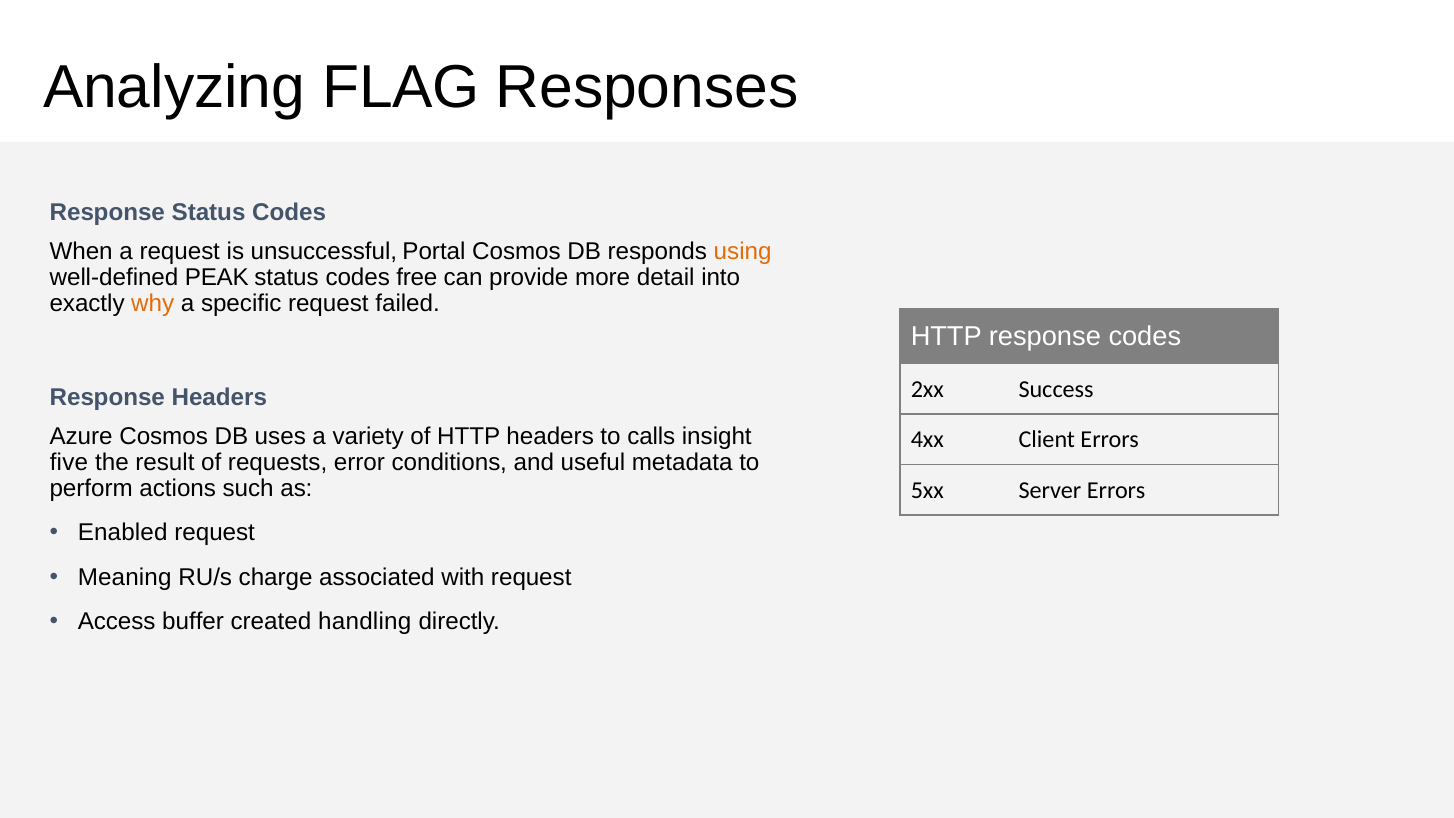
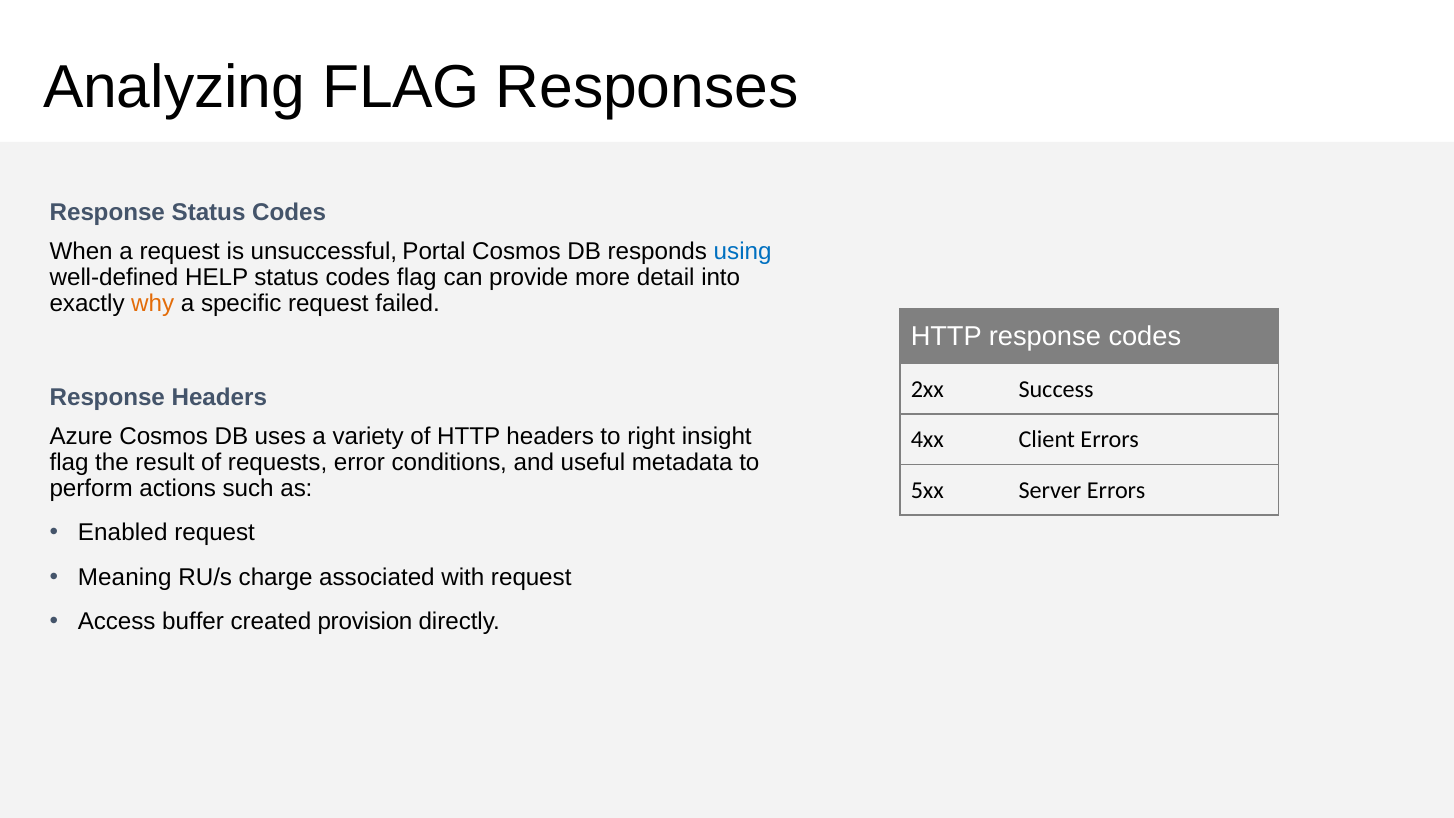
using colour: orange -> blue (743, 251)
PEAK: PEAK -> HELP (217, 277)
codes free: free -> flag (417, 277)
calls: calls -> right (651, 436)
five: five -> flag (69, 462)
handling: handling -> provision (365, 621)
